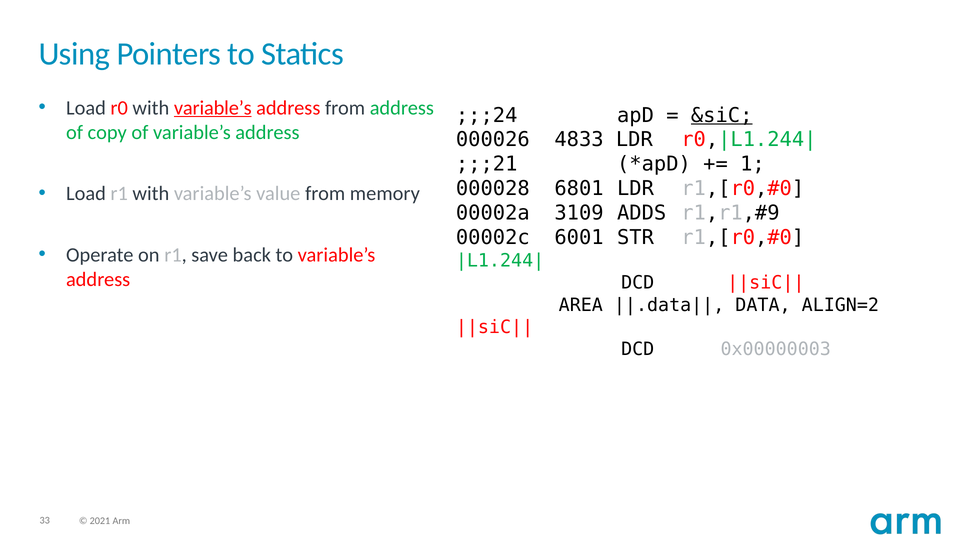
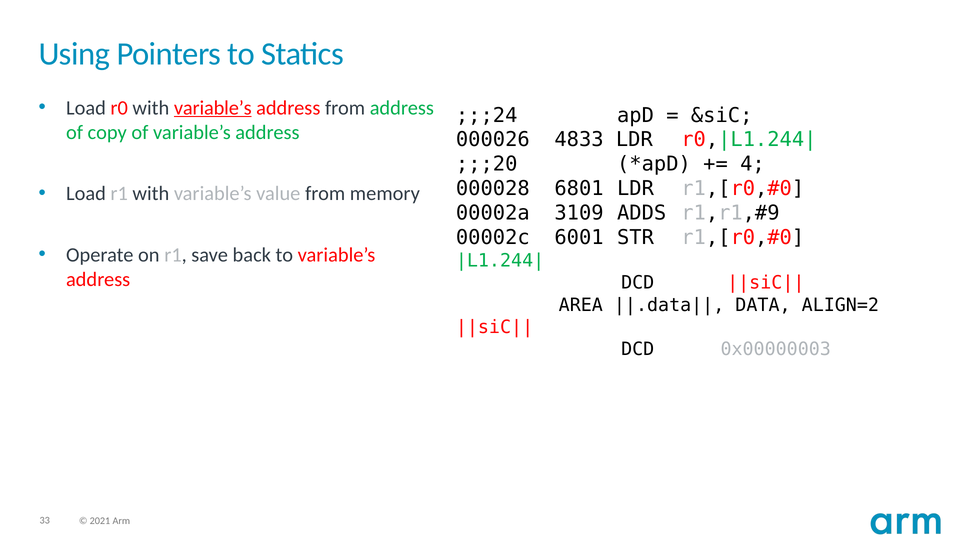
&siC underline: present -> none (722, 115)
;;;21: ;;;21 -> ;;;20 (487, 164)
1: 1 -> 4 (752, 164)
